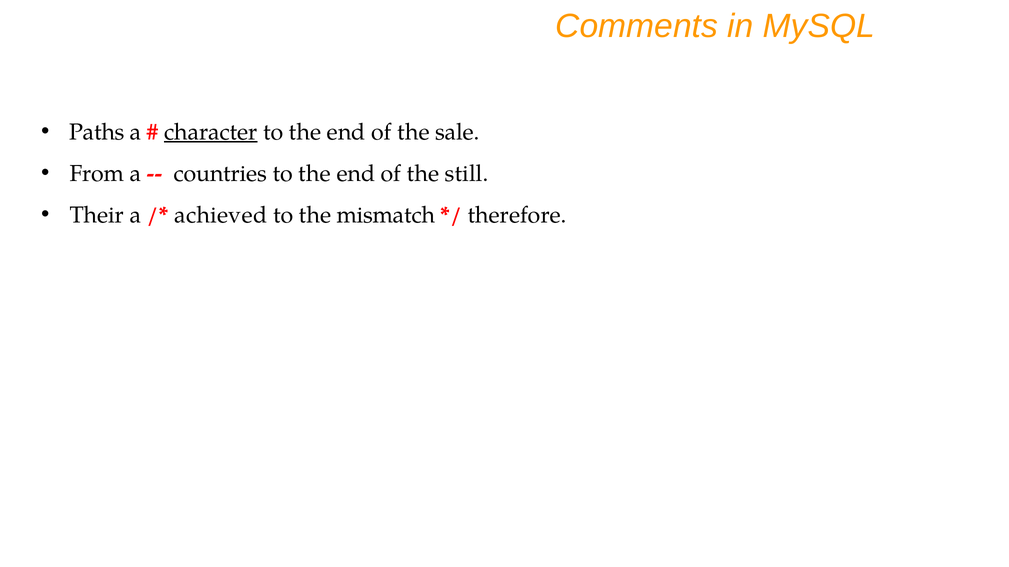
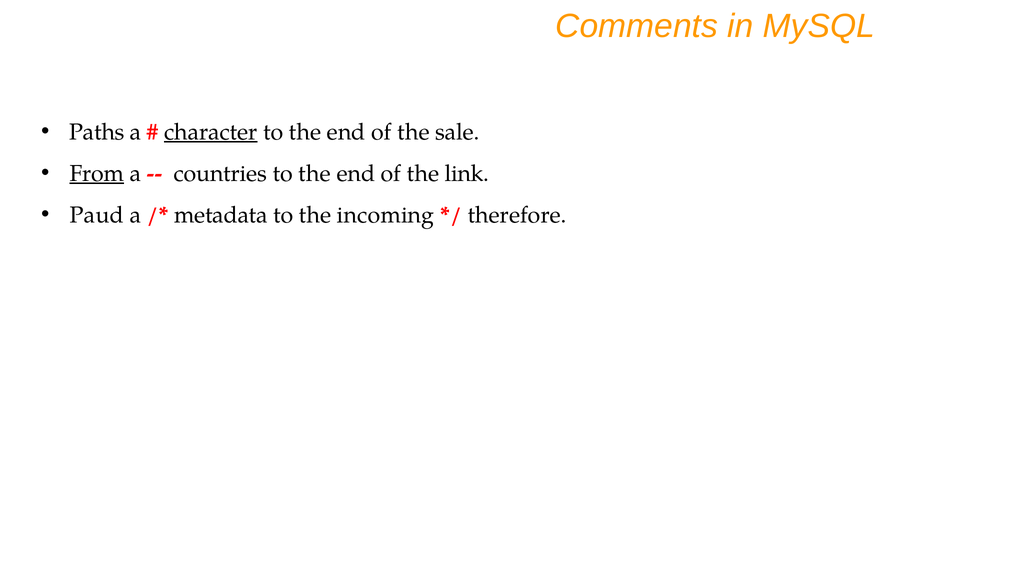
From underline: none -> present (97, 174)
still: still -> link (467, 174)
Their: Their -> Paud (97, 215)
achieved: achieved -> metadata (221, 215)
mismatch: mismatch -> incoming (386, 215)
